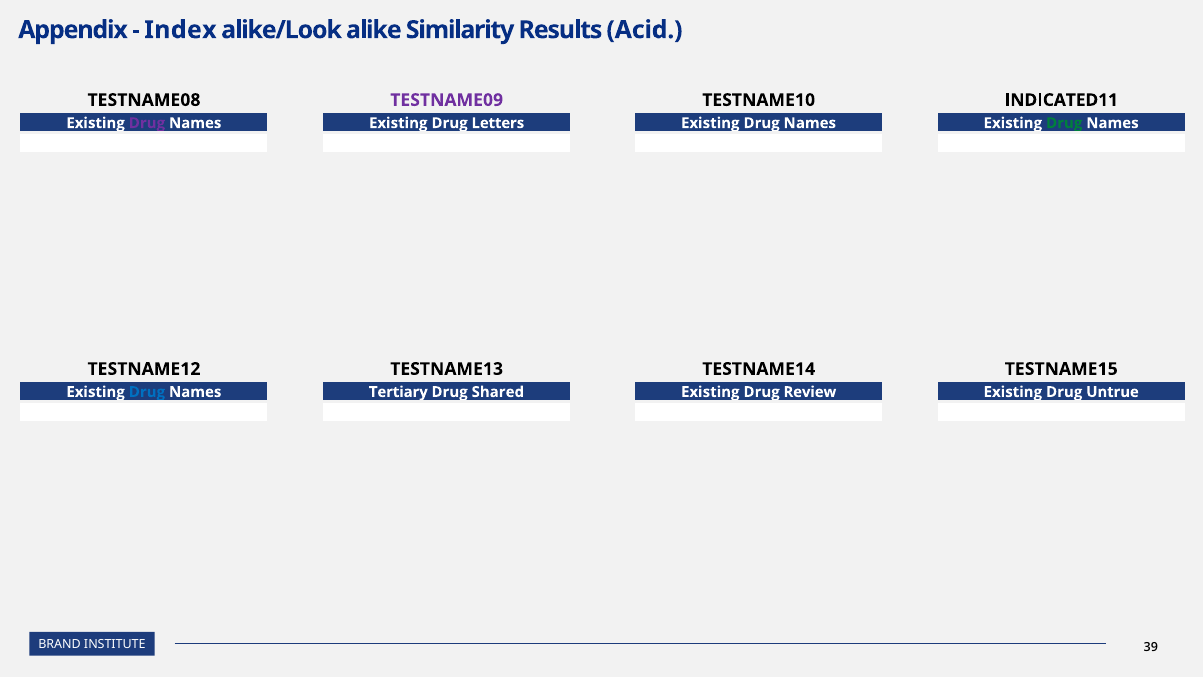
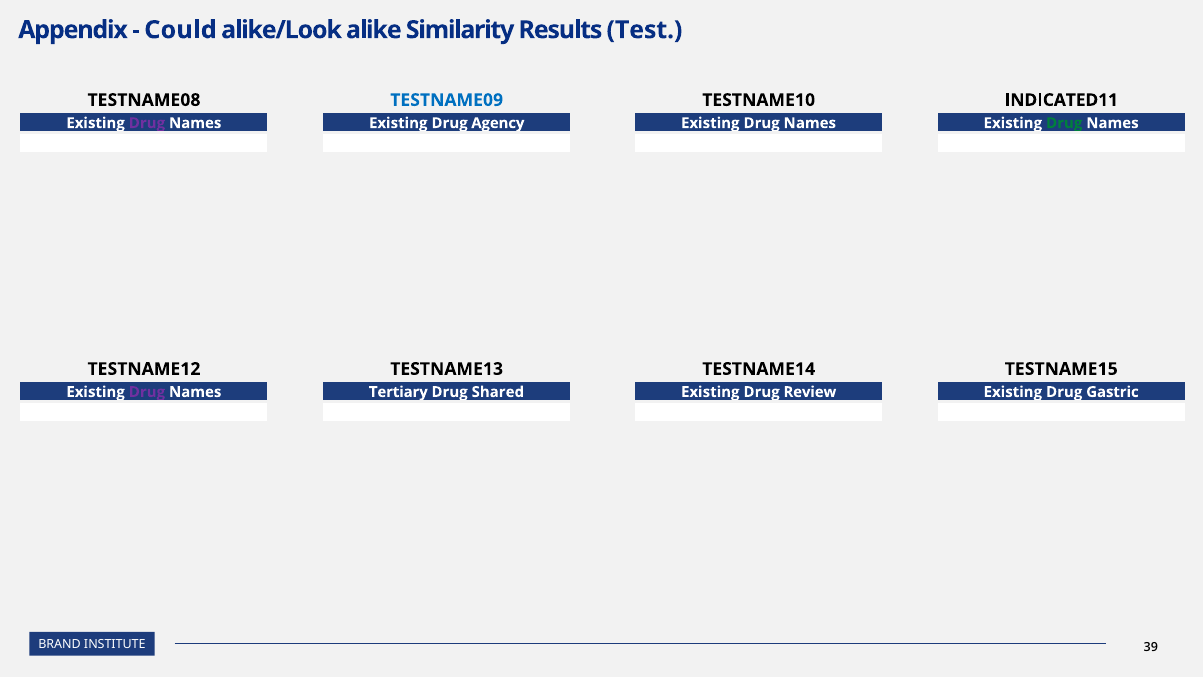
Index: Index -> Could (180, 30)
Acid: Acid -> Test (644, 30)
TESTNAME09 colour: purple -> blue (447, 100)
Letters: Letters -> Agency (498, 123)
Drug colour: blue -> purple (147, 392)
Untrue: Untrue -> Gastric (1112, 392)
